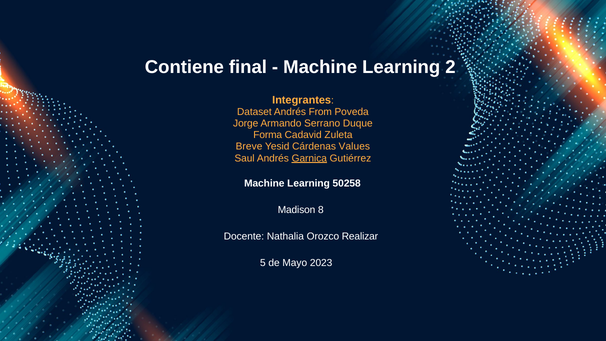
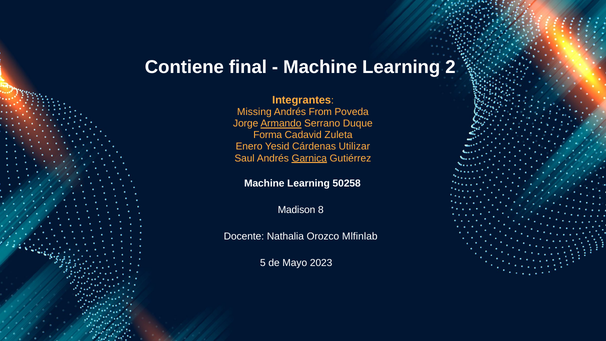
Dataset: Dataset -> Missing (254, 112)
Armando underline: none -> present (281, 124)
Breve: Breve -> Enero (249, 147)
Values: Values -> Utilizar (354, 147)
Realizar: Realizar -> Mlfinlab (360, 236)
